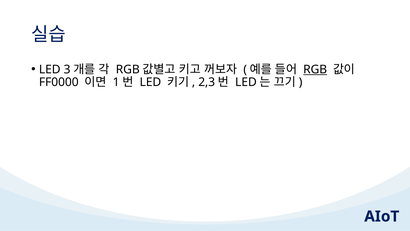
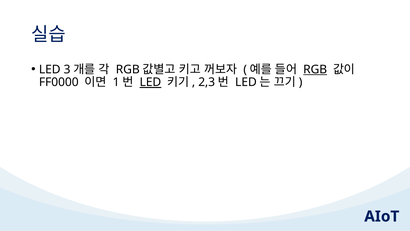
LED underline: none -> present (150, 82)
